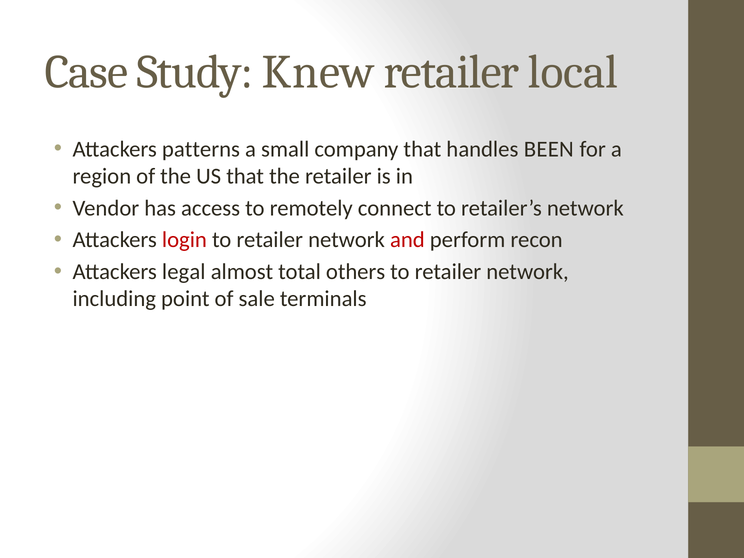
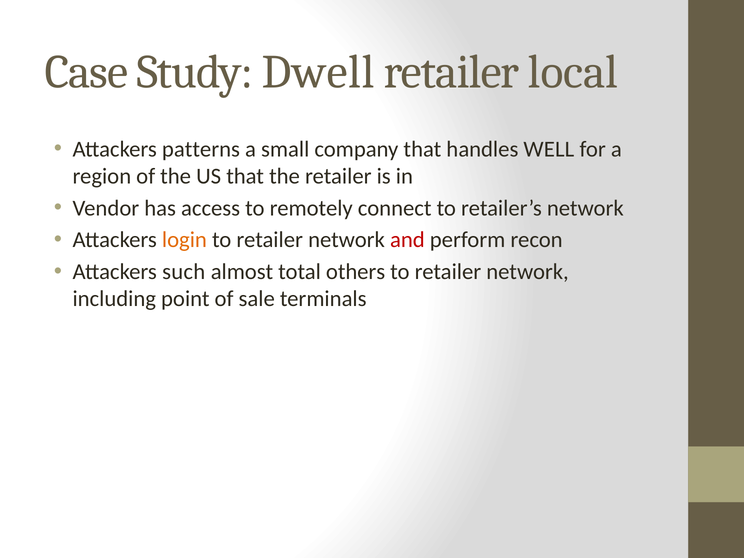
Knew: Knew -> Dwell (318, 72)
BEEN: BEEN -> WELL (549, 149)
login colour: red -> orange (184, 240)
legal: legal -> such (184, 272)
